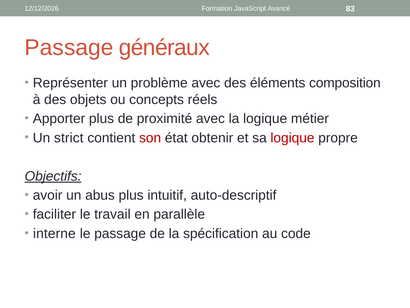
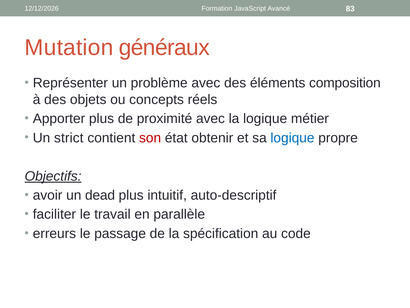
Passage: Passage -> Mutation (69, 48)
logique colour: red -> blue (292, 138)
abus: abus -> dead (100, 195)
interne: interne -> erreurs (54, 233)
